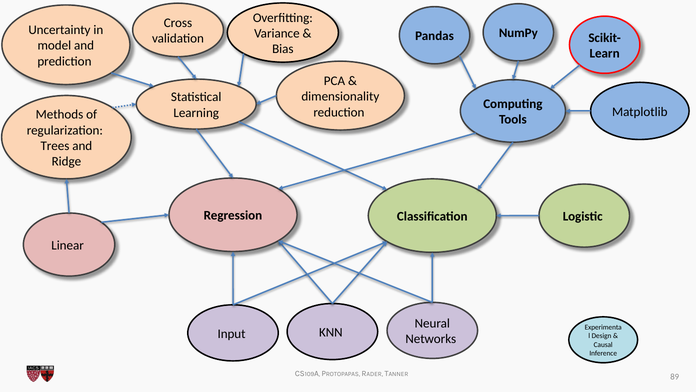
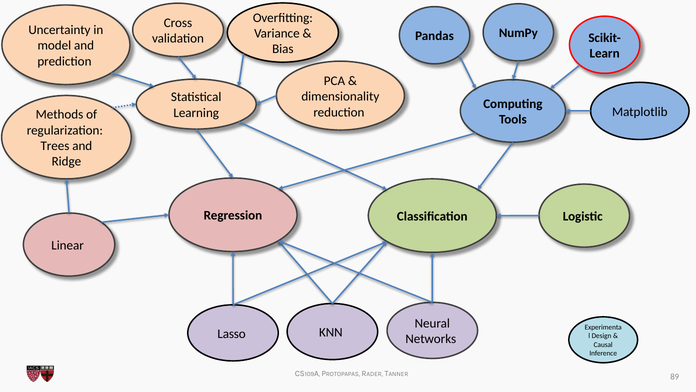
Input: Input -> Lasso (232, 333)
